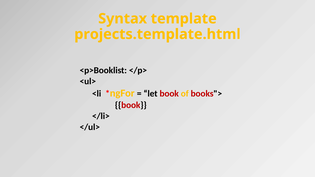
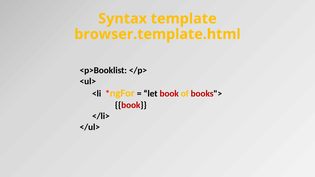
projects.template.html: projects.template.html -> browser.template.html (157, 34)
